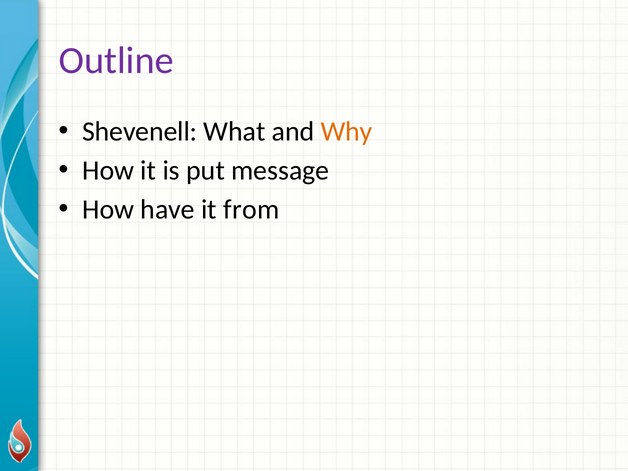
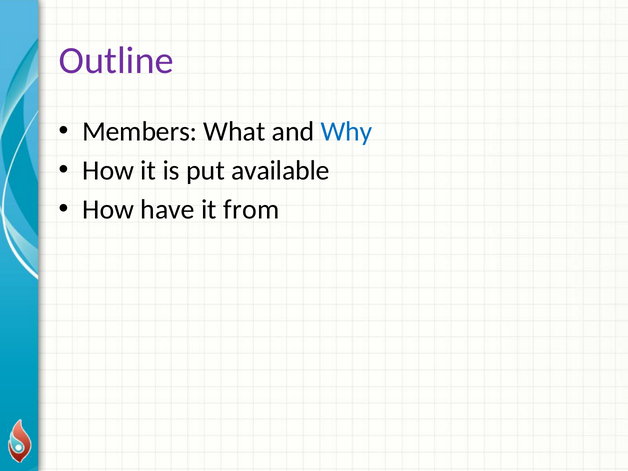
Shevenell: Shevenell -> Members (140, 131)
Why colour: orange -> blue (347, 131)
message: message -> available (280, 171)
